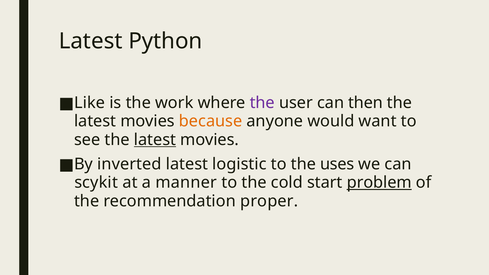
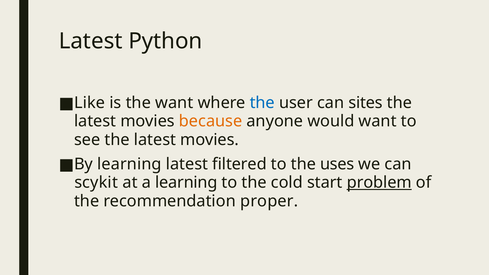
the work: work -> want (174, 103)
the colour: purple -> blue (262, 103)
then: then -> sites (366, 103)
latest underline: present -> none (155, 140)
By inverted: inverted -> learning (129, 164)
logistic: logistic -> filtered (240, 164)
a manner: manner -> learning (186, 183)
